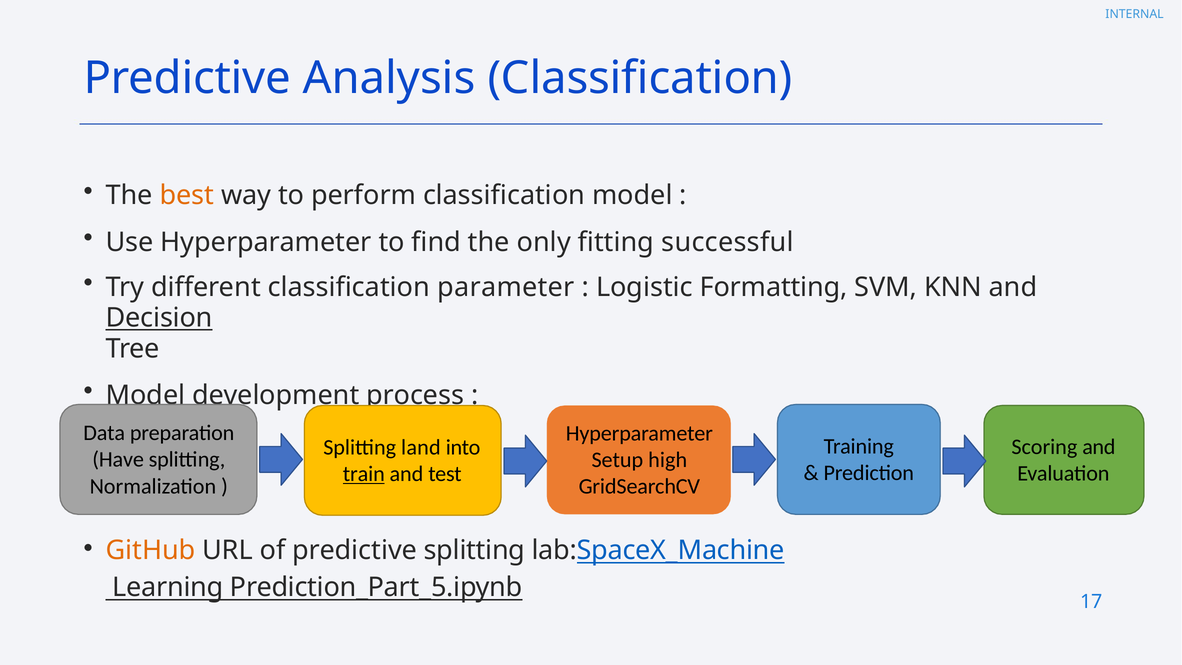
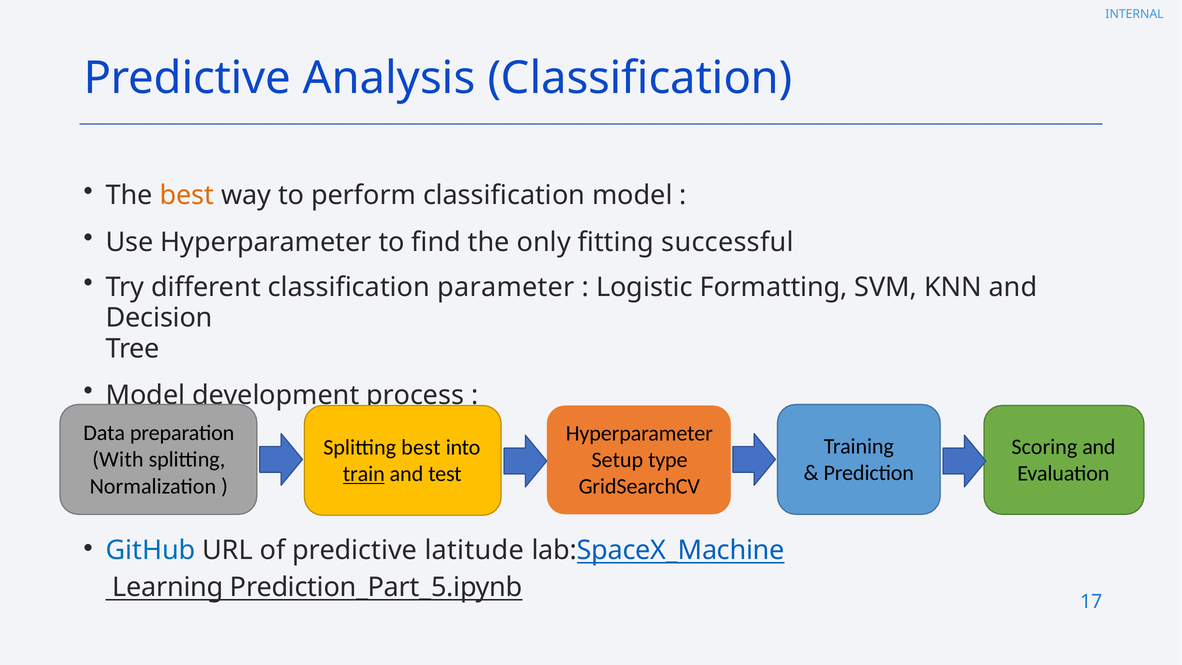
Decision underline: present -> none (159, 318)
Splitting land: land -> best (421, 447)
Have: Have -> With (118, 460)
high: high -> type (668, 460)
GitHub colour: orange -> blue (151, 550)
predictive splitting: splitting -> latitude (474, 550)
